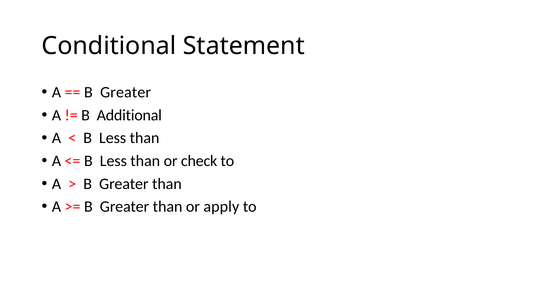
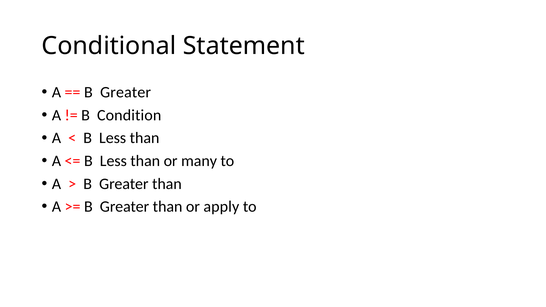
Additional: Additional -> Condition (129, 115)
check: check -> many (199, 161)
